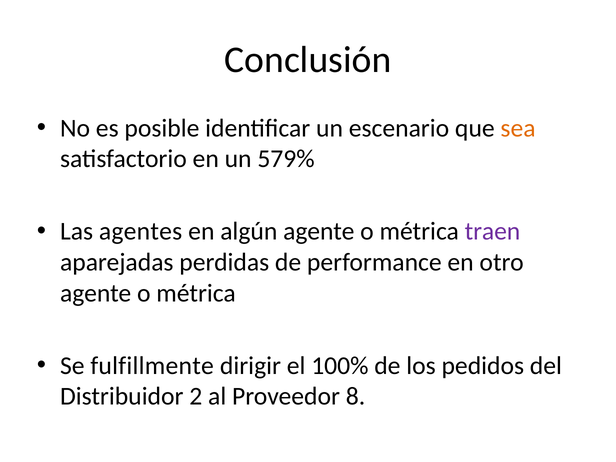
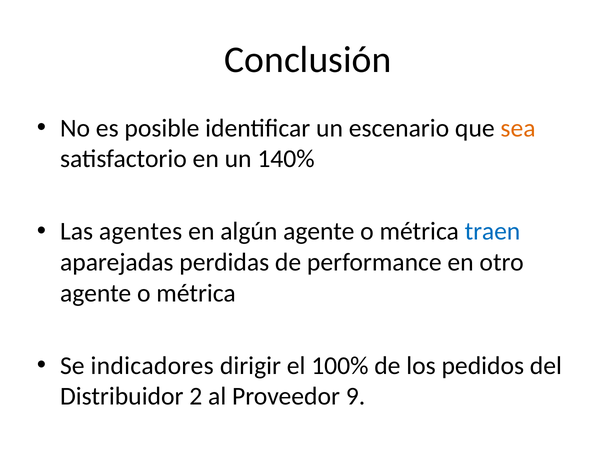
579%: 579% -> 140% (286, 159)
traen colour: purple -> blue (492, 231)
fulfillmente: fulfillmente -> indicadores (152, 366)
8: 8 -> 9 (356, 396)
